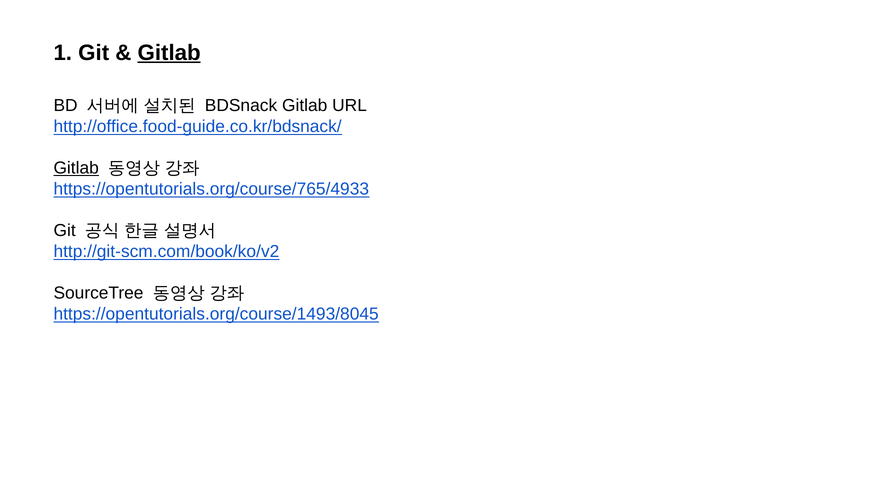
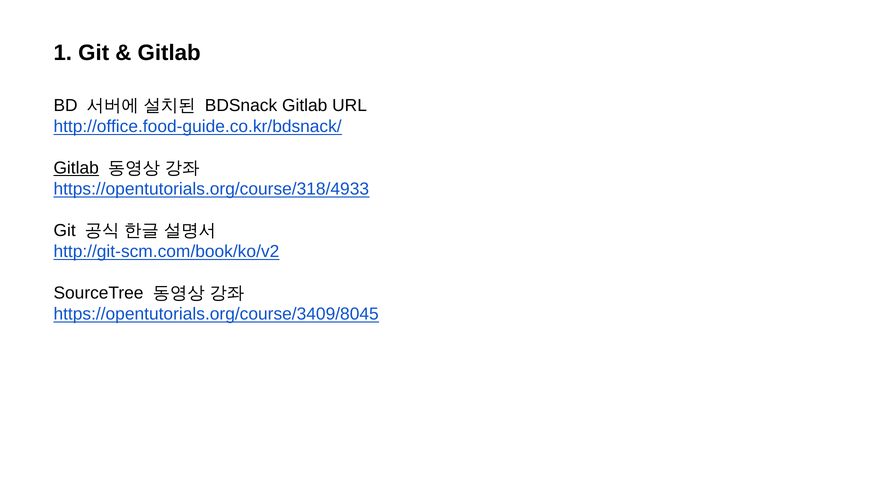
Gitlab underline: present -> none (169, 53)
https://opentutorials.org/course/765/4933: https://opentutorials.org/course/765/4933 -> https://opentutorials.org/course/318/4933 (211, 189)
https://opentutorials.org/course/1493/8045: https://opentutorials.org/course/1493/8045 -> https://opentutorials.org/course/3409/8045 (216, 314)
